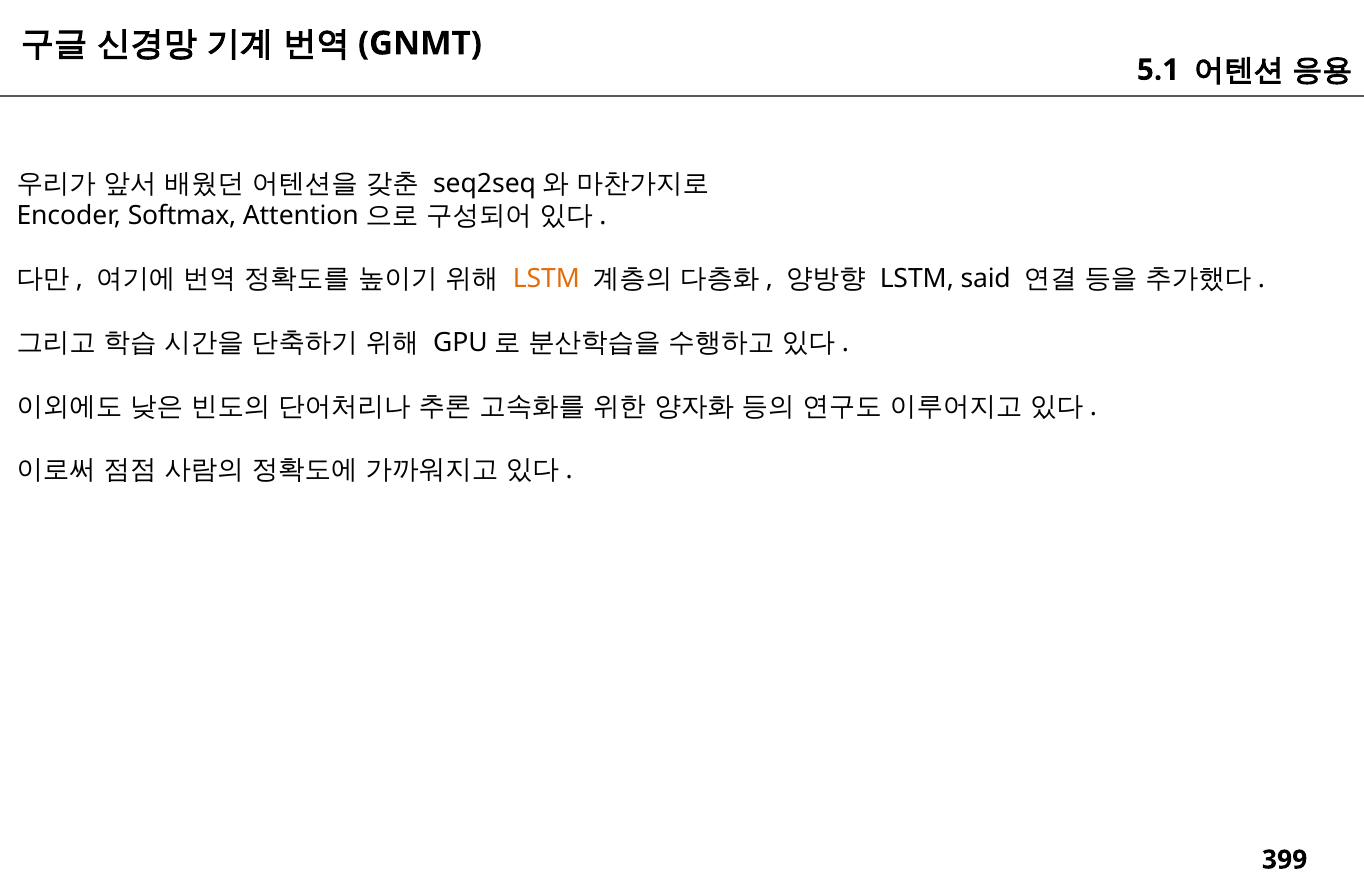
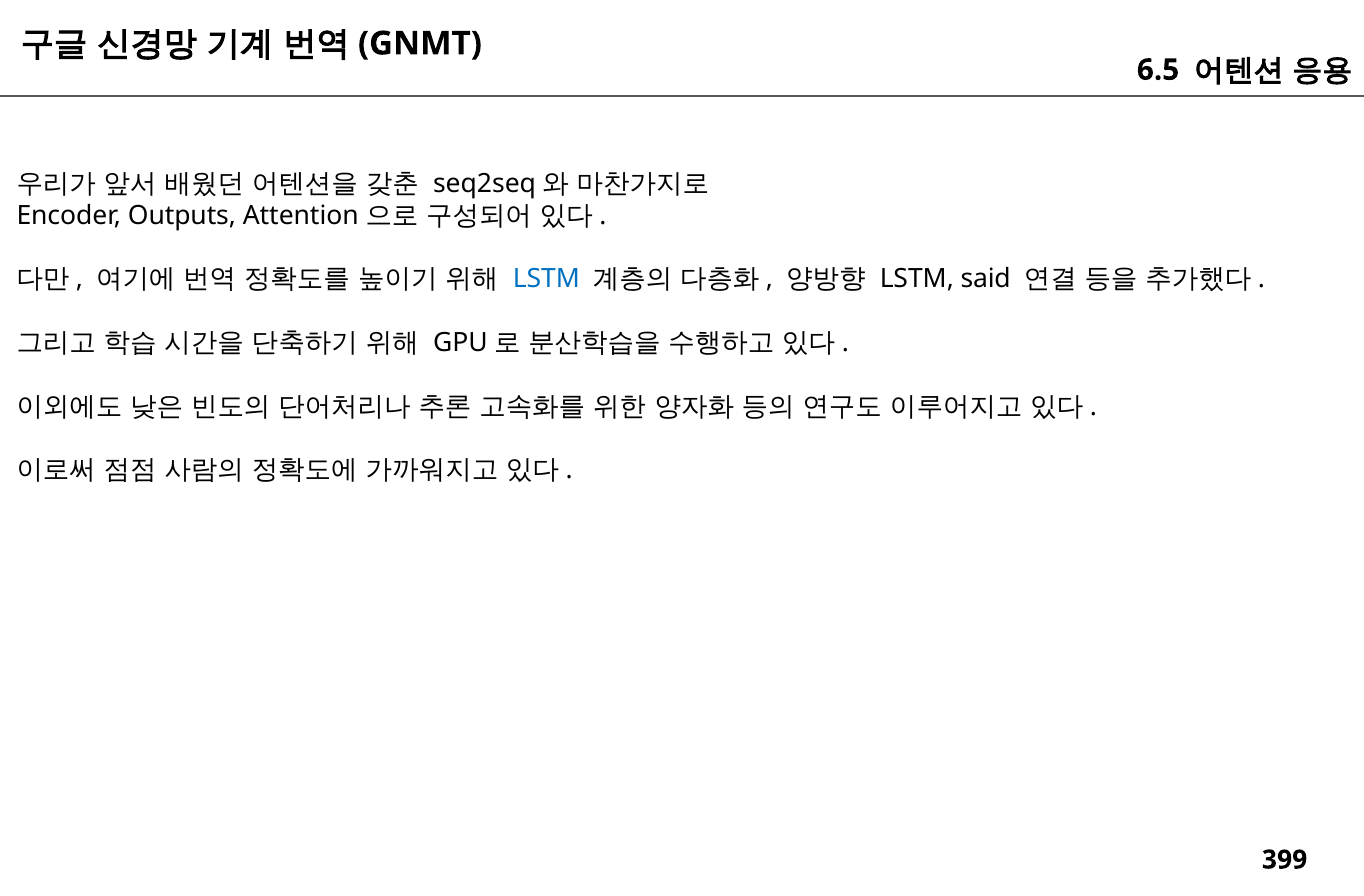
5.1: 5.1 -> 6.5 (1158, 70)
Softmax: Softmax -> Outputs (182, 215)
LSTM colour: orange -> blue (546, 279)
